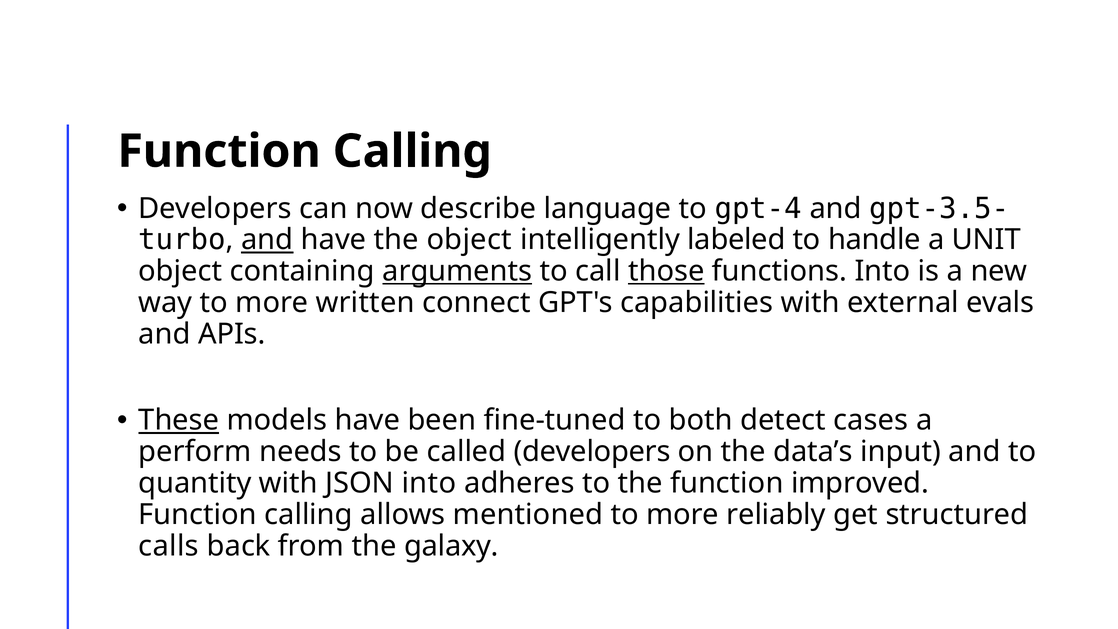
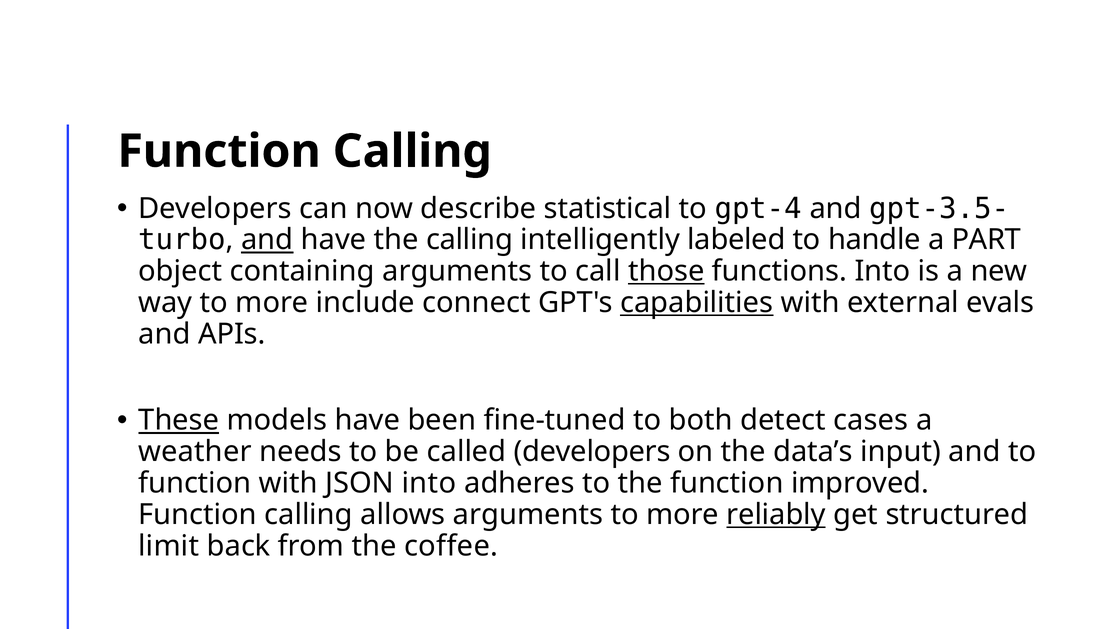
language: language -> statistical (608, 208)
the object: object -> calling (470, 240)
UNIT: UNIT -> PART (986, 240)
arguments underline: present -> none (457, 271)
written: written -> include (365, 303)
capabilities underline: none -> present (697, 303)
perform: perform -> weather (195, 452)
quantity: quantity -> function (195, 483)
allows mentioned: mentioned -> arguments (528, 515)
reliably underline: none -> present (776, 515)
calls: calls -> limit (169, 546)
galaxy: galaxy -> coffee (451, 546)
